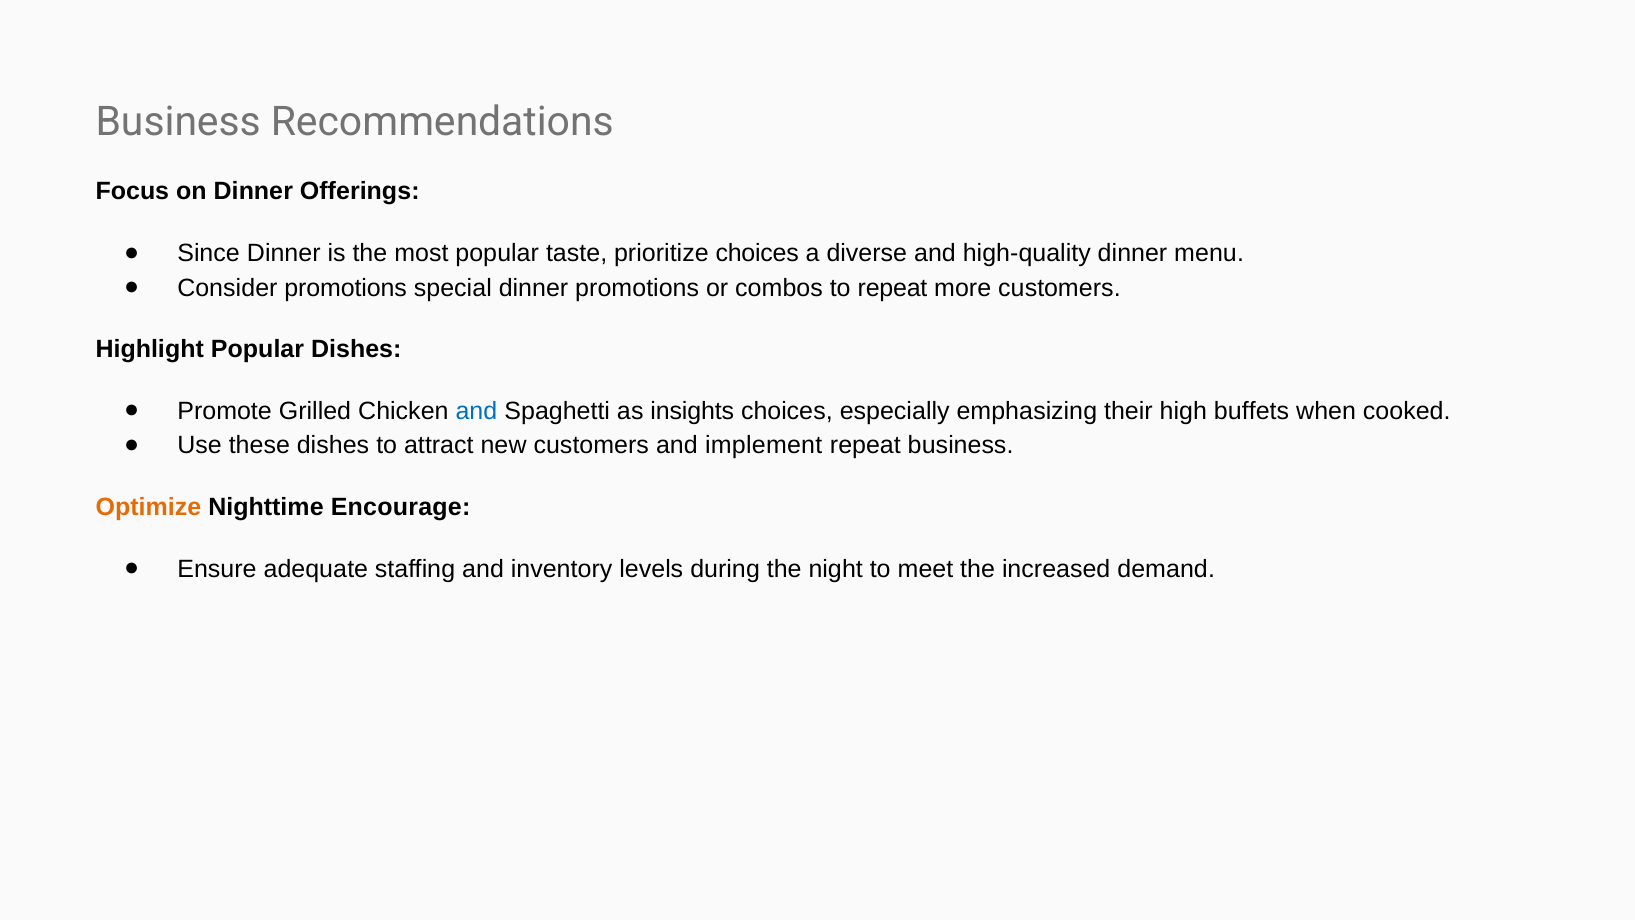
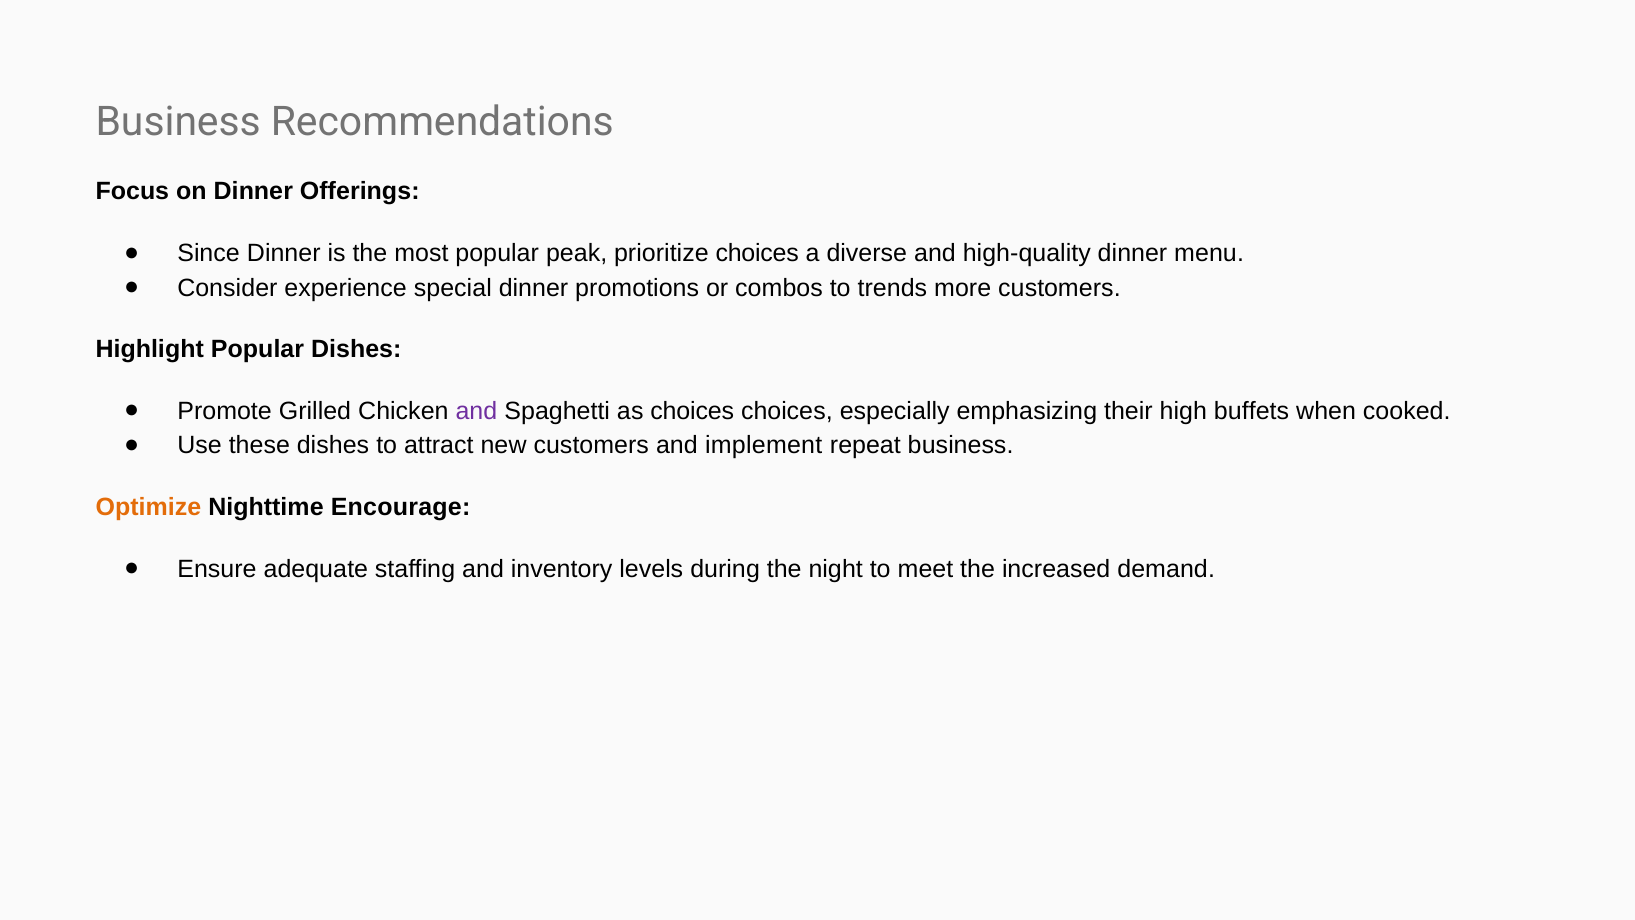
taste: taste -> peak (577, 253)
Consider promotions: promotions -> experience (346, 288)
to repeat: repeat -> trends (892, 288)
and colour: blue -> purple (476, 411)
as insights: insights -> choices (692, 411)
